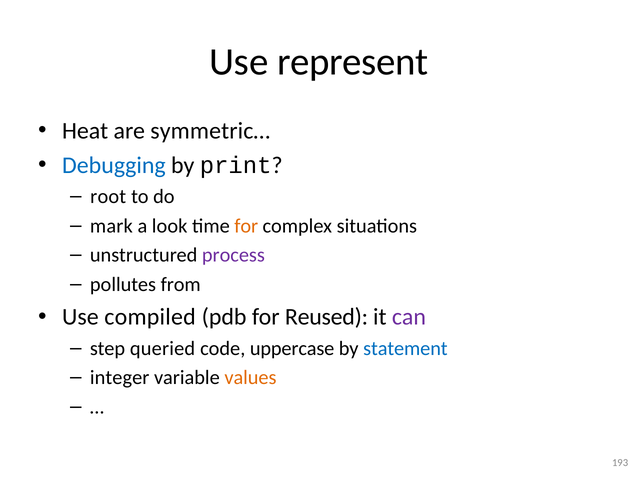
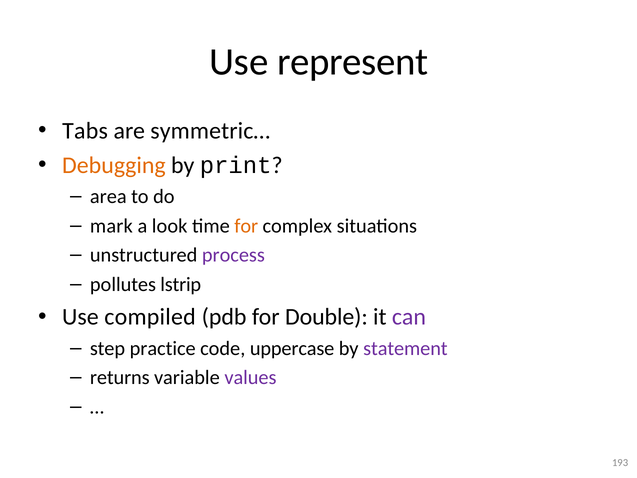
Heat: Heat -> Tabs (85, 131)
Debugging colour: blue -> orange (114, 165)
root: root -> area (108, 196)
from: from -> lstrip (181, 284)
Reused: Reused -> Double (326, 317)
queried: queried -> practice (163, 348)
statement colour: blue -> purple (405, 348)
integer: integer -> returns (120, 377)
values colour: orange -> purple (250, 377)
